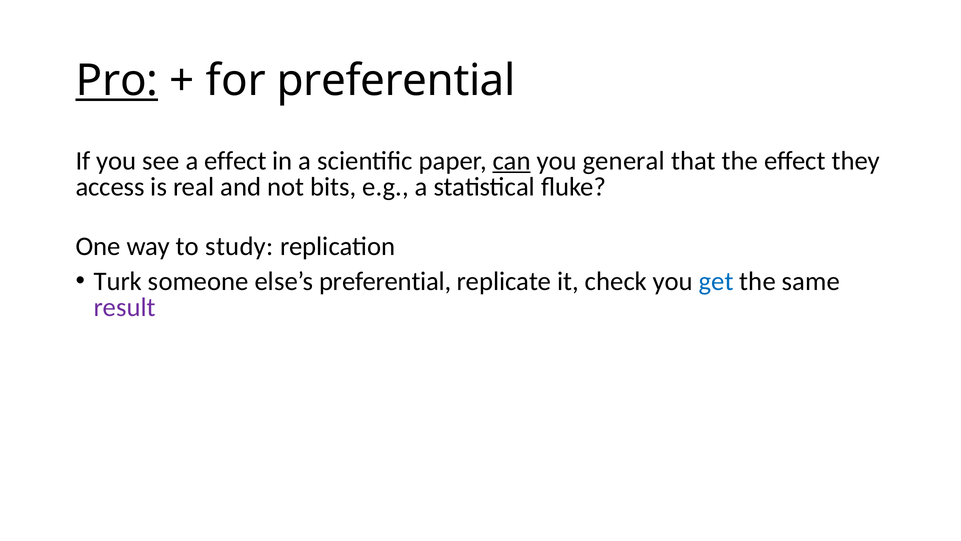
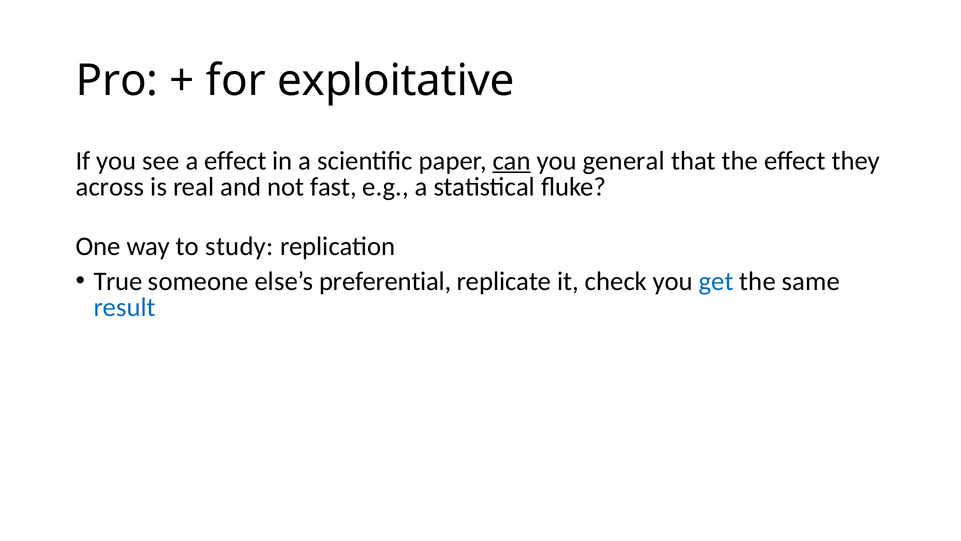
Pro underline: present -> none (117, 81)
for preferential: preferential -> exploitative (396, 81)
access: access -> across (110, 187)
bits: bits -> fast (333, 187)
Turk: Turk -> True (118, 281)
result colour: purple -> blue (125, 307)
